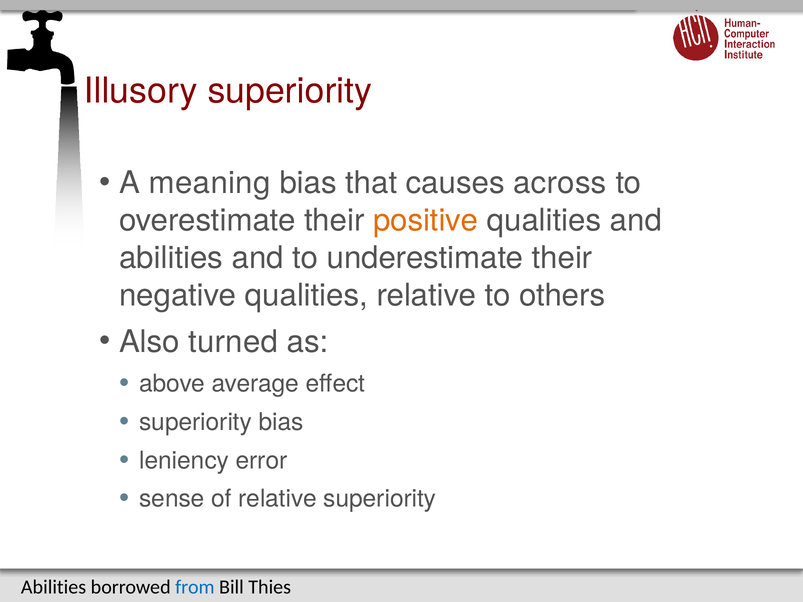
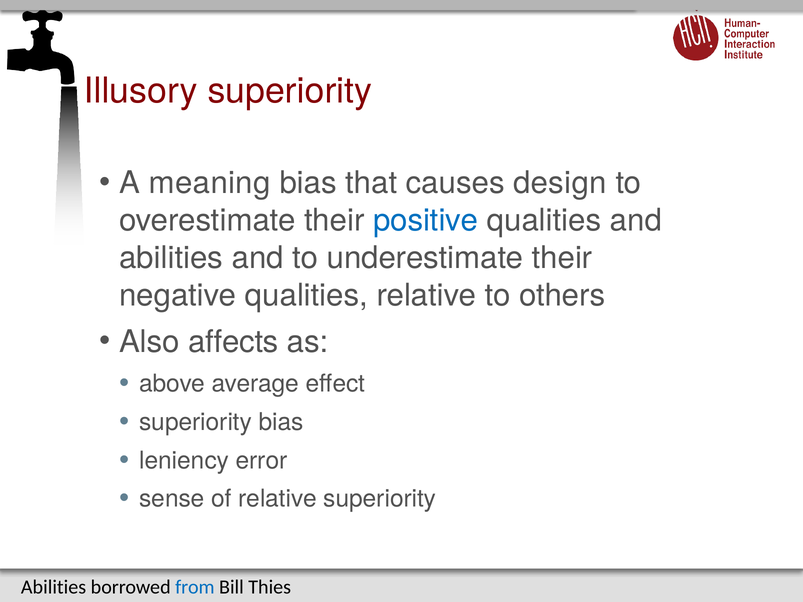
across: across -> design (560, 183)
positive colour: orange -> blue (426, 221)
turned: turned -> affects (233, 342)
